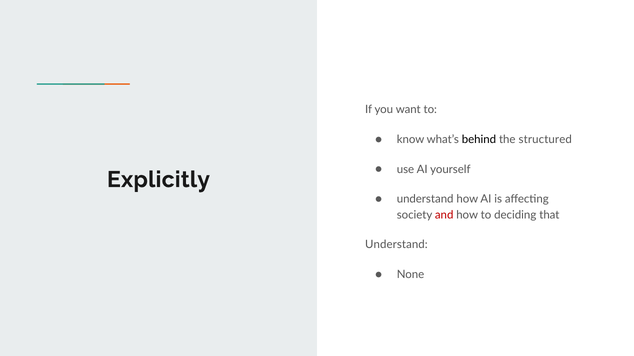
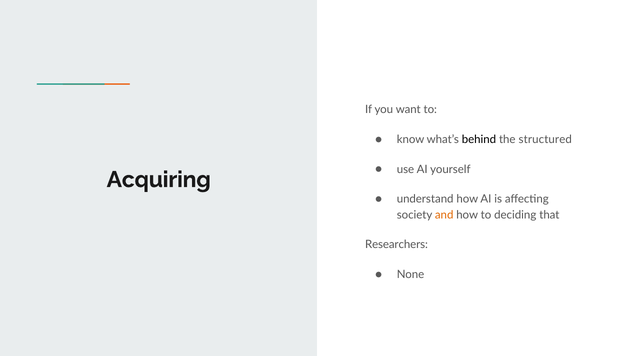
Explicitly: Explicitly -> Acquiring (159, 180)
and colour: red -> orange (444, 215)
Understand: Understand -> Researchers (397, 245)
